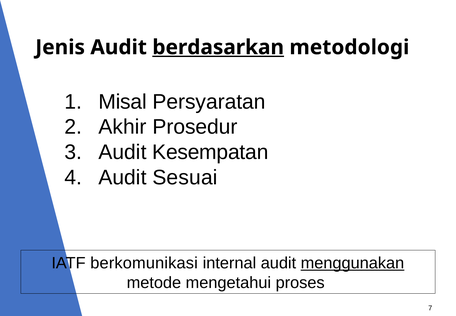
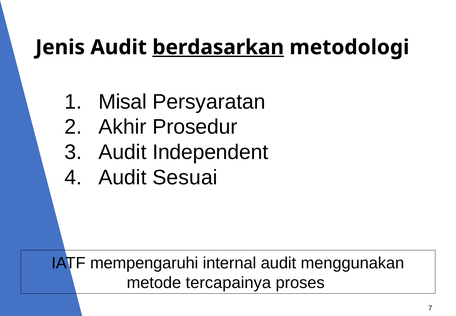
Kesempatan: Kesempatan -> Independent (210, 152)
berkomunikasi: berkomunikasi -> mempengaruhi (144, 263)
menggunakan underline: present -> none (352, 263)
mengetahui: mengetahui -> tercapainya (228, 283)
